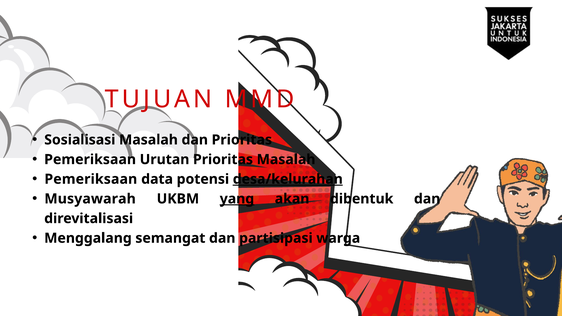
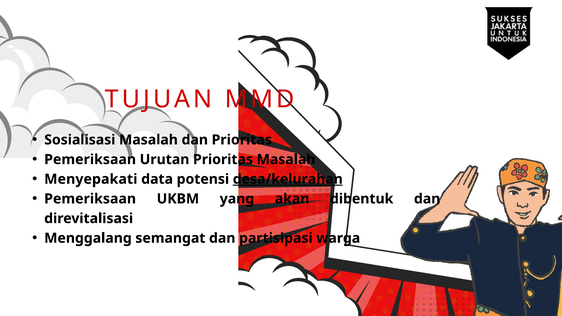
Pemeriksaan: Pemeriksaan -> Menyepakati (91, 179)
Musyawarah: Musyawarah -> Pemeriksaan (90, 199)
yang underline: present -> none (237, 199)
